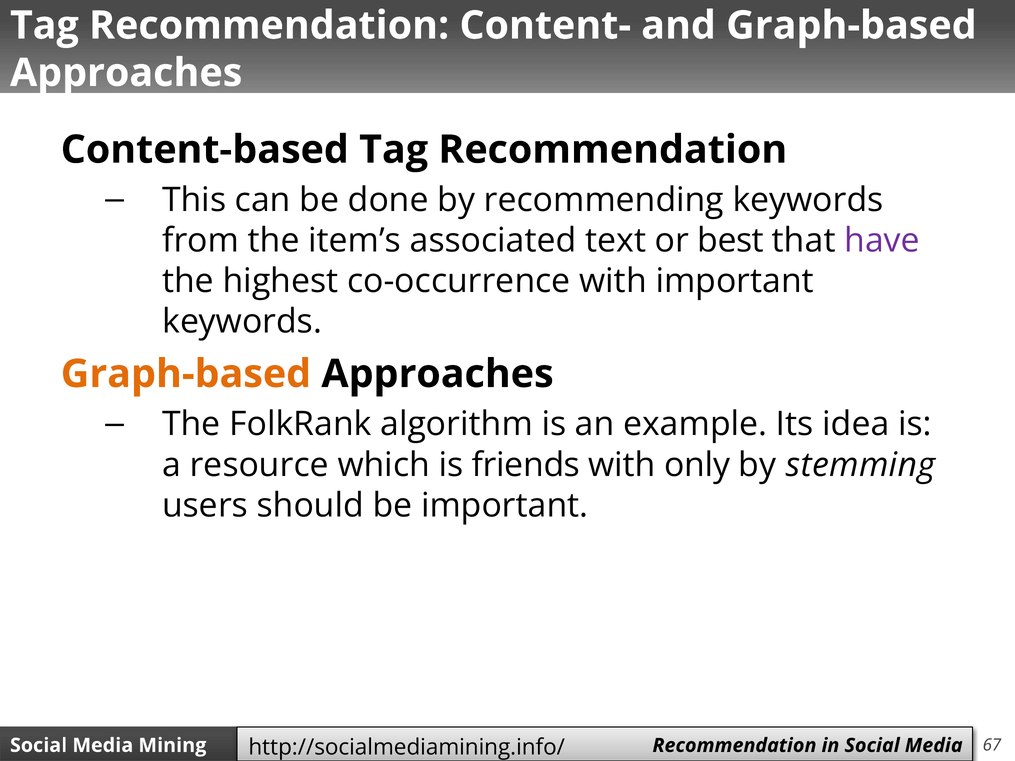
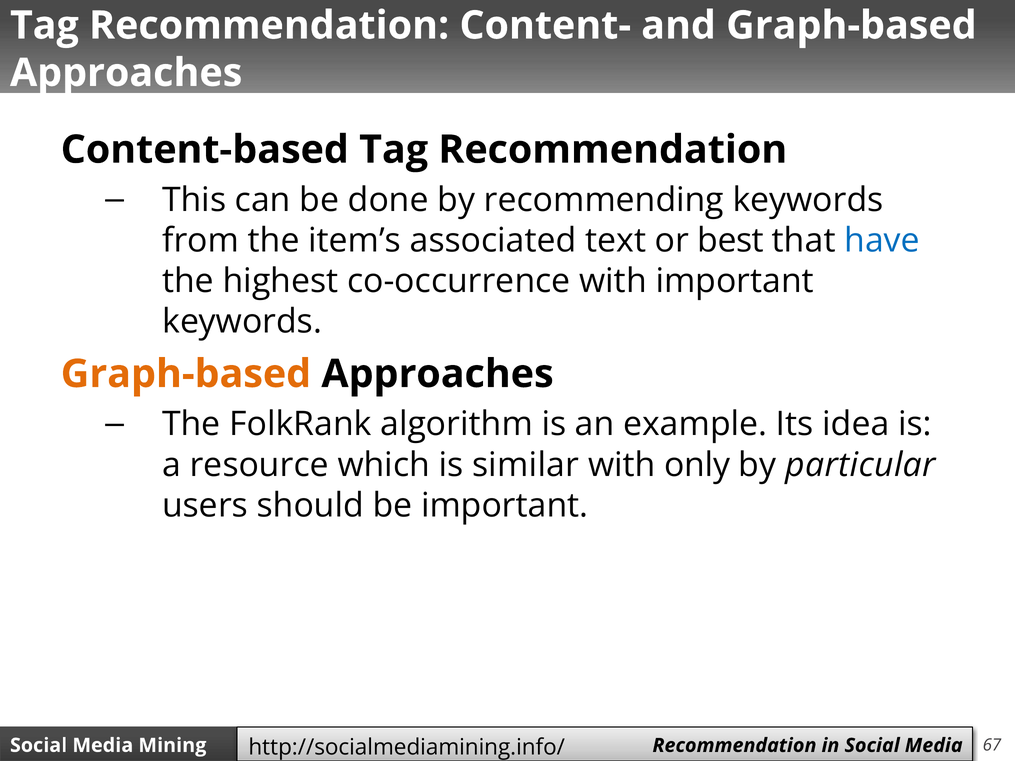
have colour: purple -> blue (882, 241)
friends: friends -> similar (526, 465)
stemming: stemming -> particular (860, 465)
